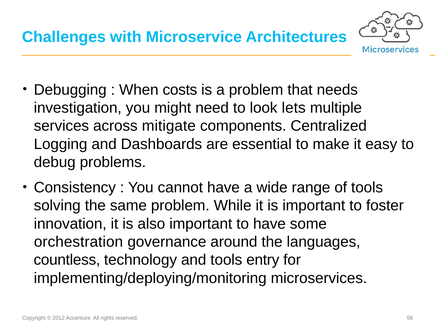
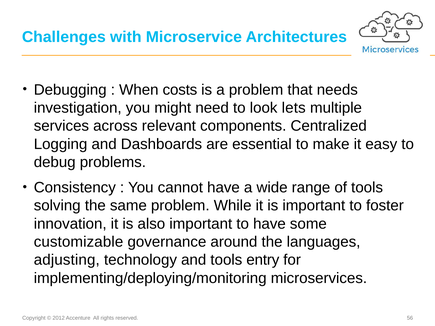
mitigate: mitigate -> relevant (169, 126)
orchestration: orchestration -> customizable (79, 242)
countless: countless -> adjusting (67, 260)
